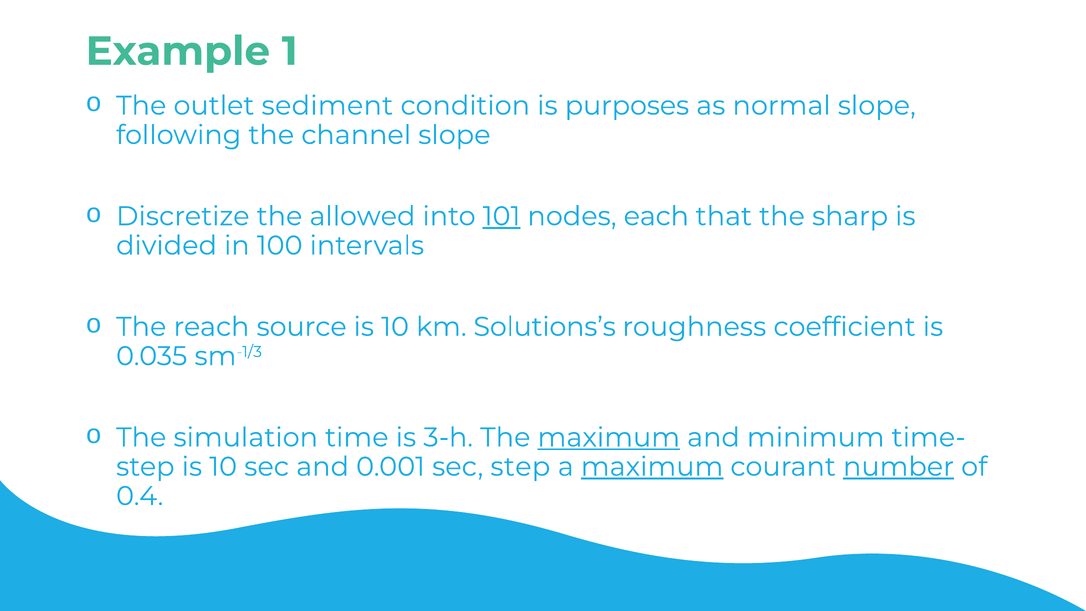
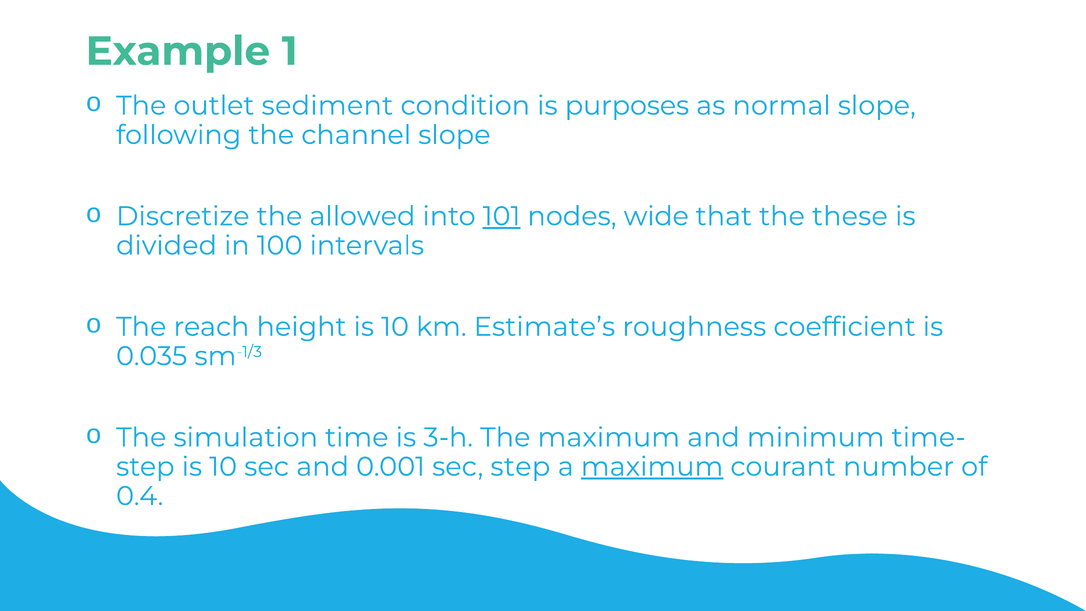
each: each -> wide (656, 216)
sharp: sharp -> these (850, 216)
source: source -> height (302, 327)
Solutions’s: Solutions’s -> Estimate’s (544, 327)
maximum underline: present -> none (609, 437)
number underline: present -> none (899, 467)
